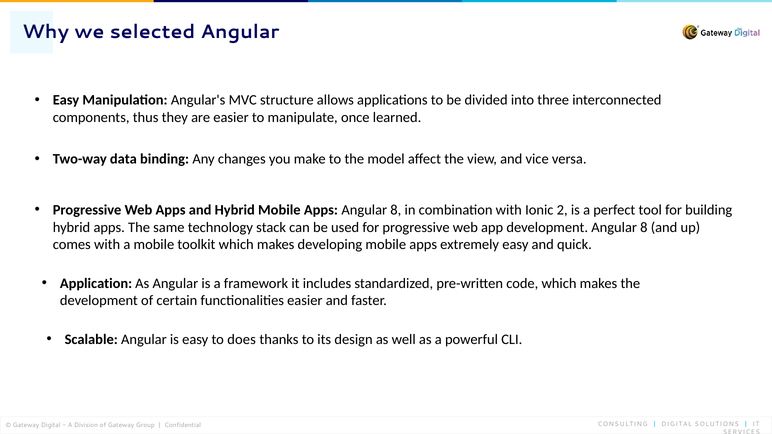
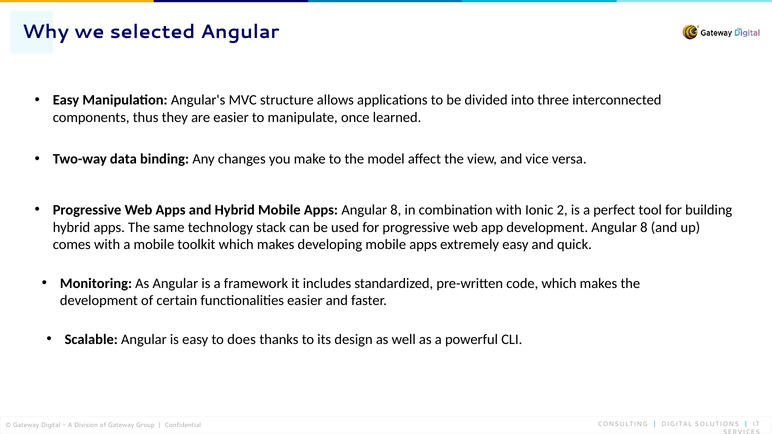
Application: Application -> Monitoring (96, 284)
